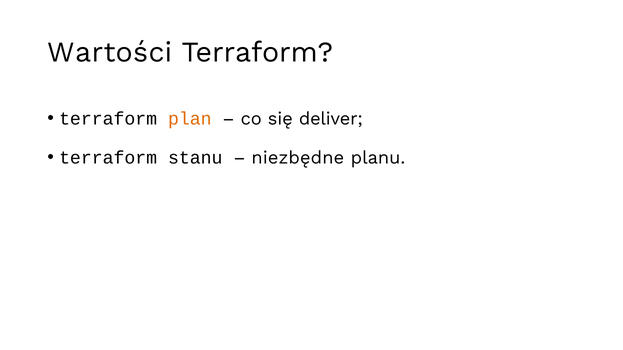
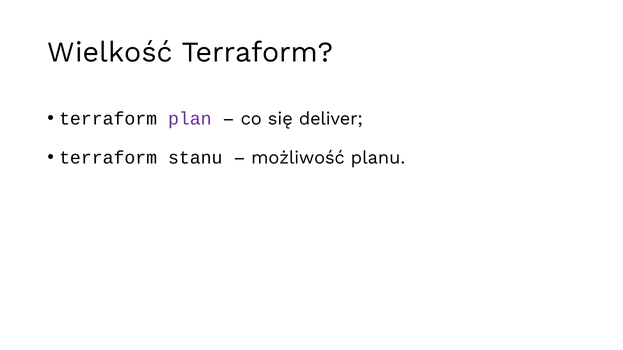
Wartości: Wartości -> Wielkość (110, 52)
plan colour: orange -> purple (190, 119)
niezbędne: niezbędne -> możliwość (298, 158)
